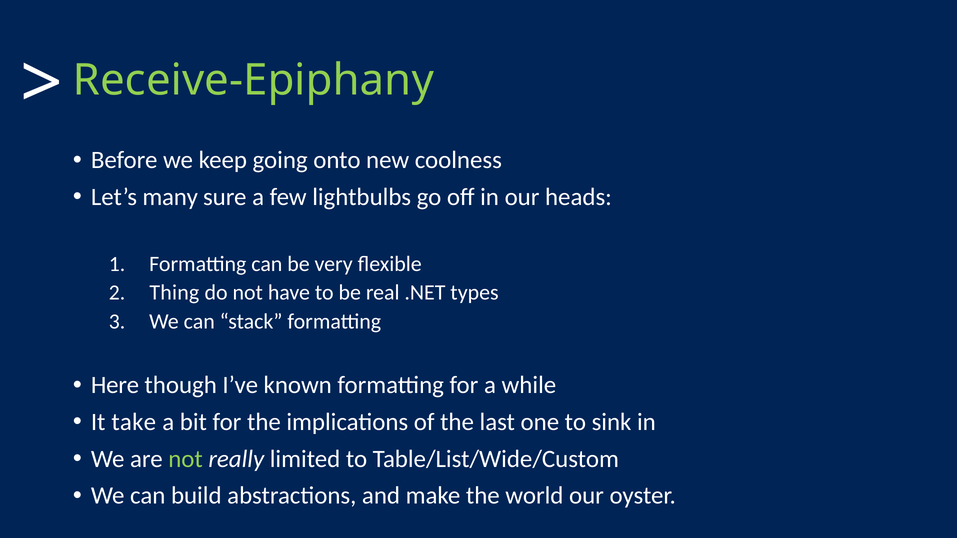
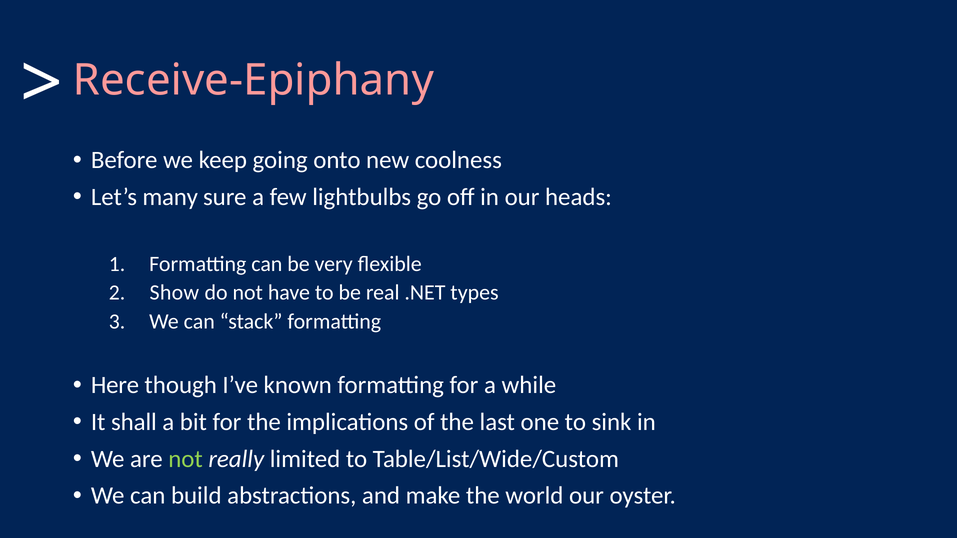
Receive-Epiphany colour: light green -> pink (253, 80)
Thing: Thing -> Show (174, 293)
take: take -> shall (134, 422)
